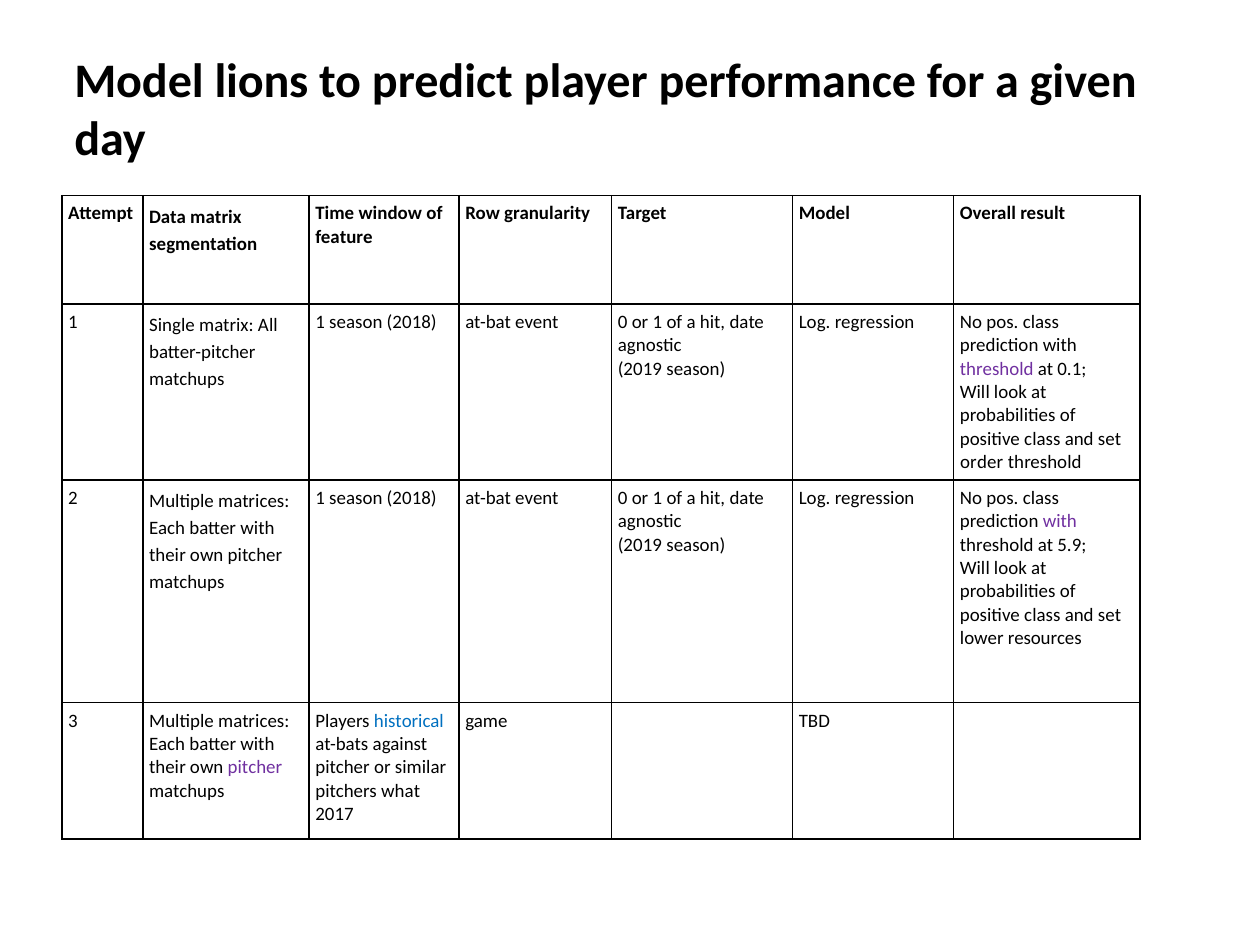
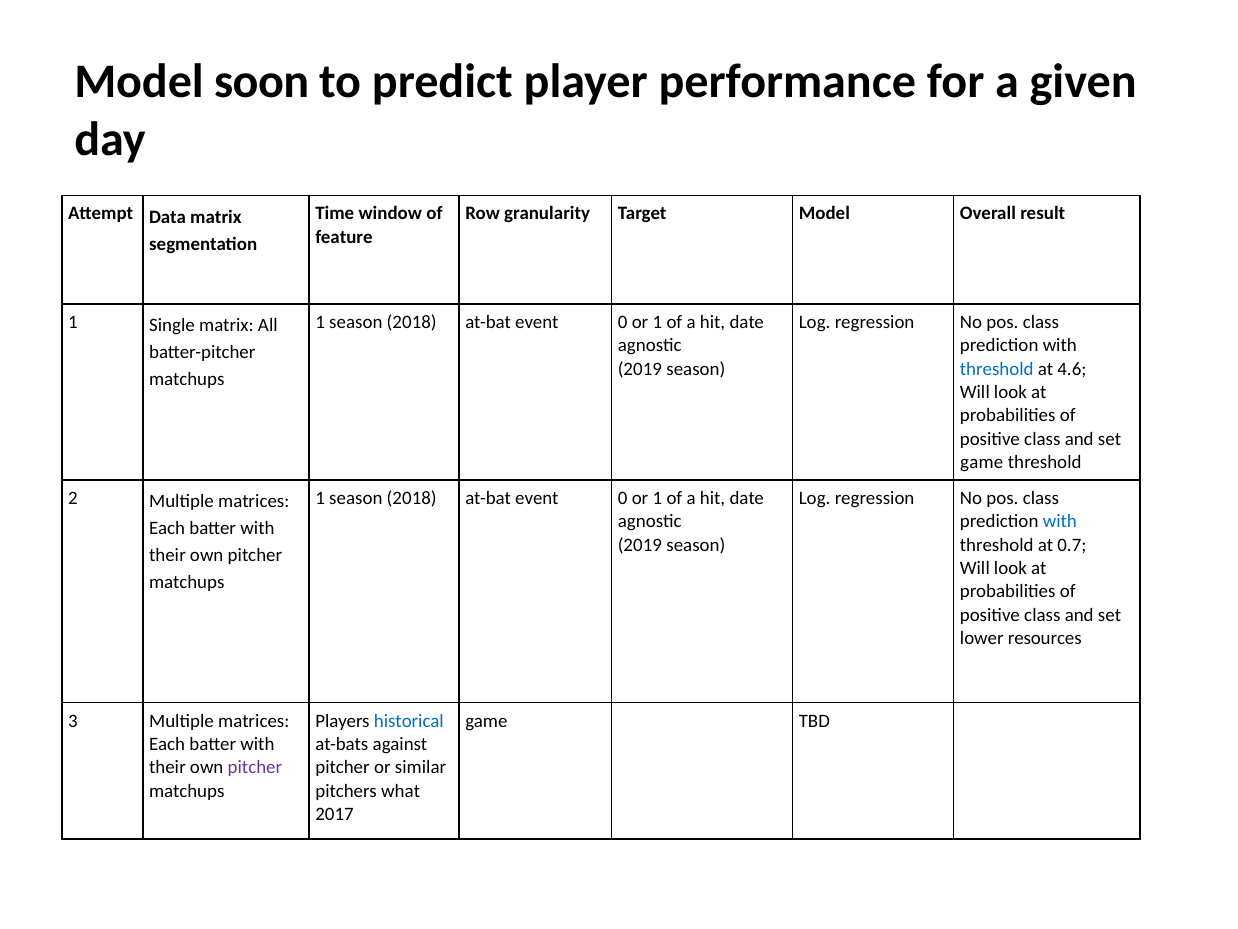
lions: lions -> soon (262, 82)
threshold colour: purple -> blue (997, 369)
0.1: 0.1 -> 4.6 (1072, 369)
order: order -> game (982, 462)
with colour: purple -> blue (1060, 521)
5.9: 5.9 -> 0.7 (1072, 545)
